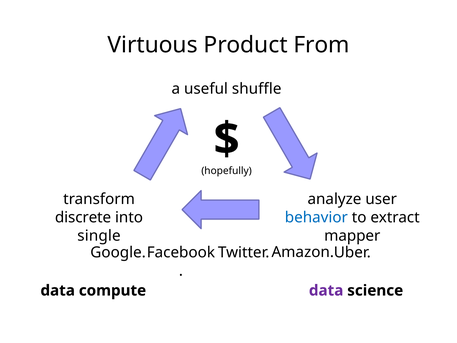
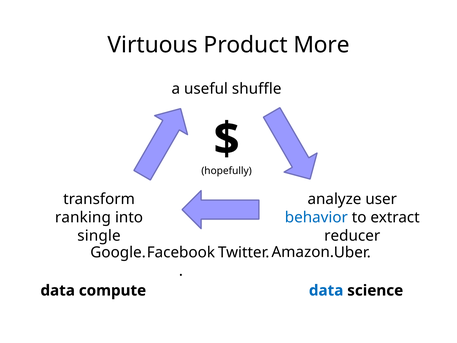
From: From -> More (322, 45)
discrete: discrete -> ranking (83, 217)
mapper: mapper -> reducer (352, 236)
data colour: purple -> blue (326, 290)
